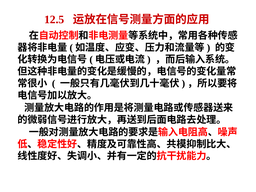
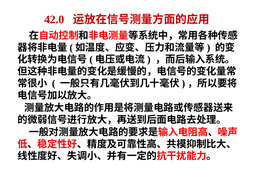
12.5: 12.5 -> 42.0 (54, 20)
